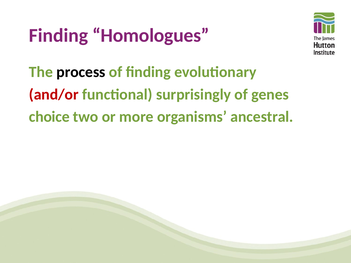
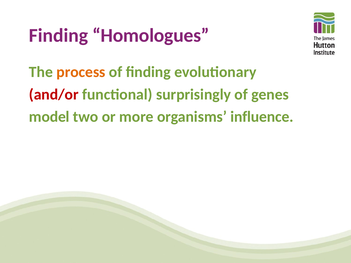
process colour: black -> orange (81, 72)
choice: choice -> model (49, 117)
ancestral: ancestral -> influence (262, 117)
